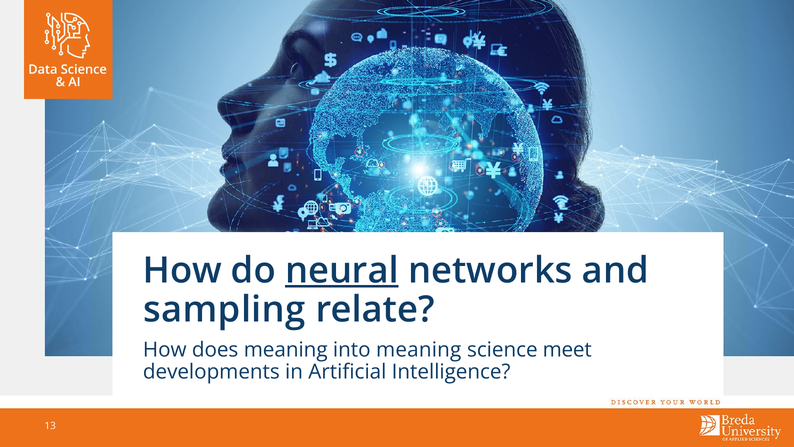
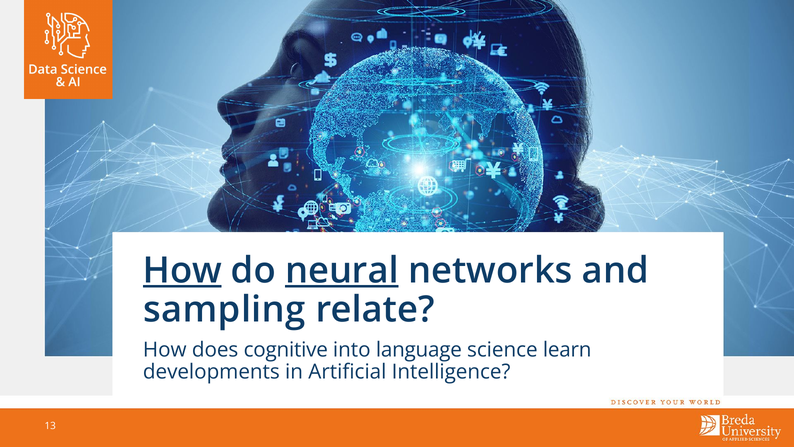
How underline: none -> present (182, 270)
does meaning: meaning -> cognitive (286, 349)
into meaning: meaning -> language (419, 349)
meet: meet -> learn (567, 349)
